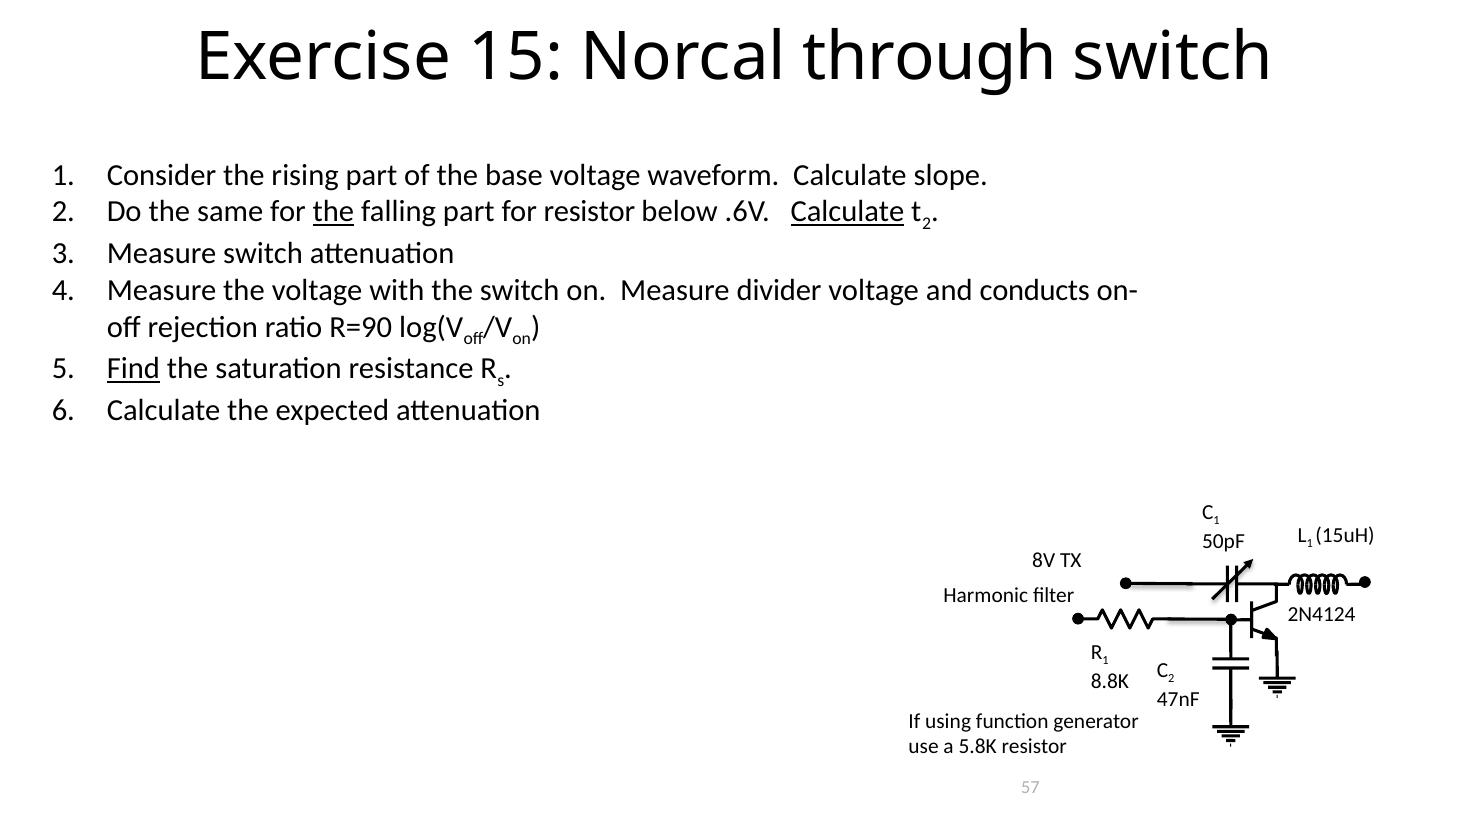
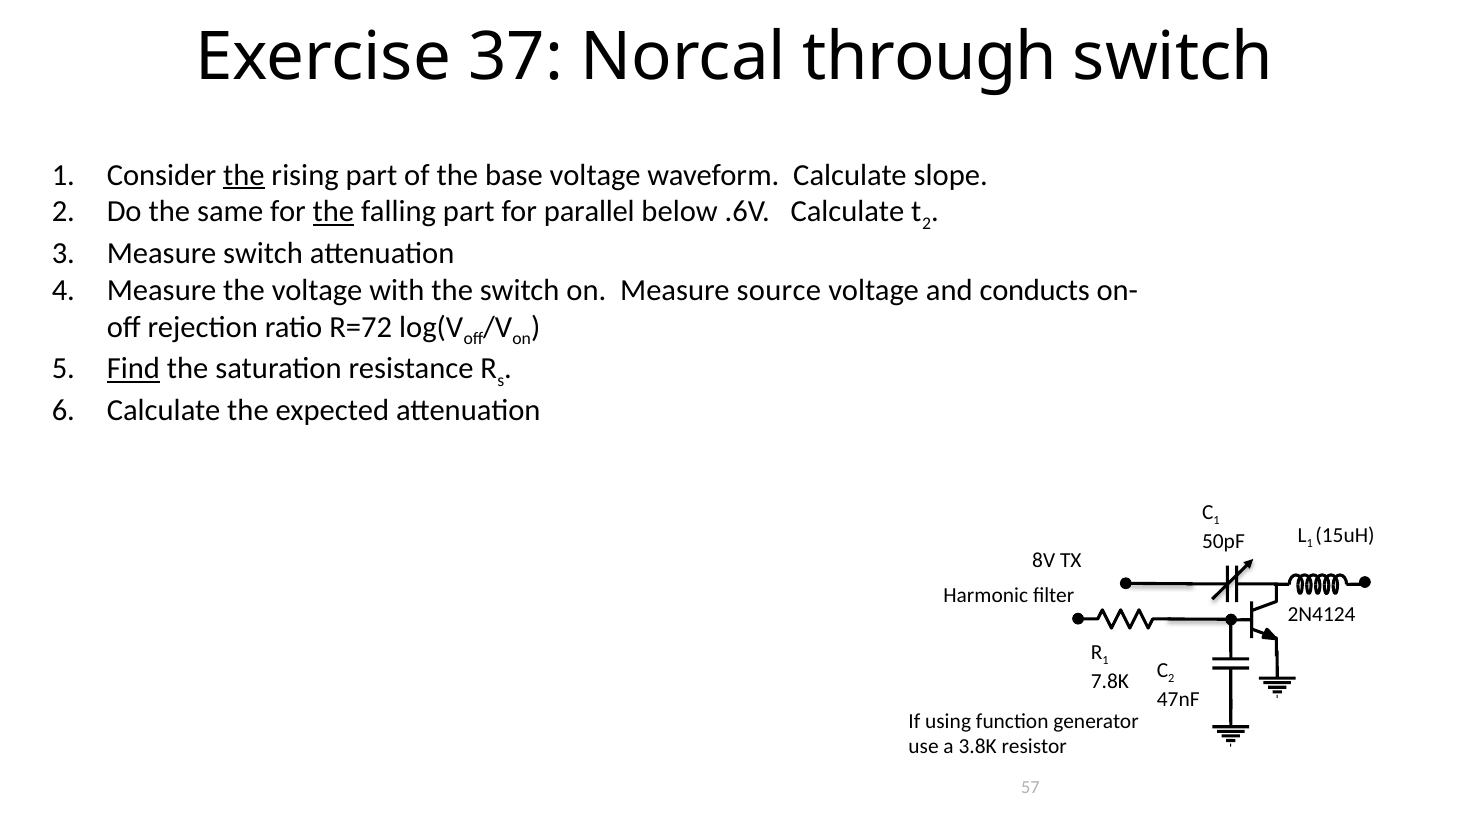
15: 15 -> 37 (516, 58)
the underline: none -> present (244, 175)
for resistor: resistor -> parallel (589, 212)
Calculate underline: present -> none (847, 212)
divider: divider -> source (779, 290)
R=90: R=90 -> R=72 (361, 327)
8.8K: 8.8K -> 7.8K (1110, 682)
5.8K: 5.8K -> 3.8K (978, 747)
